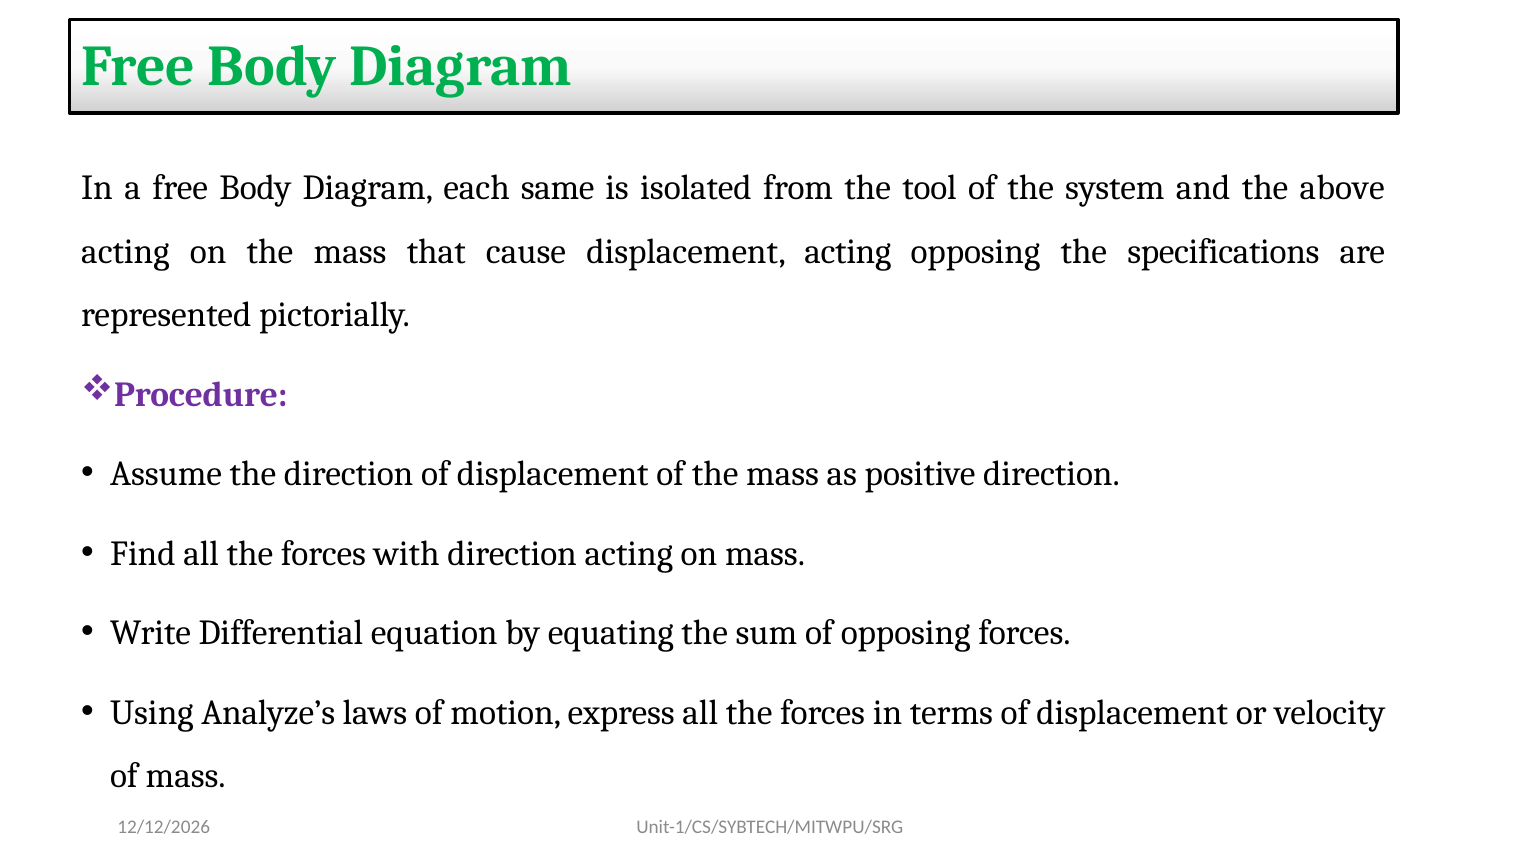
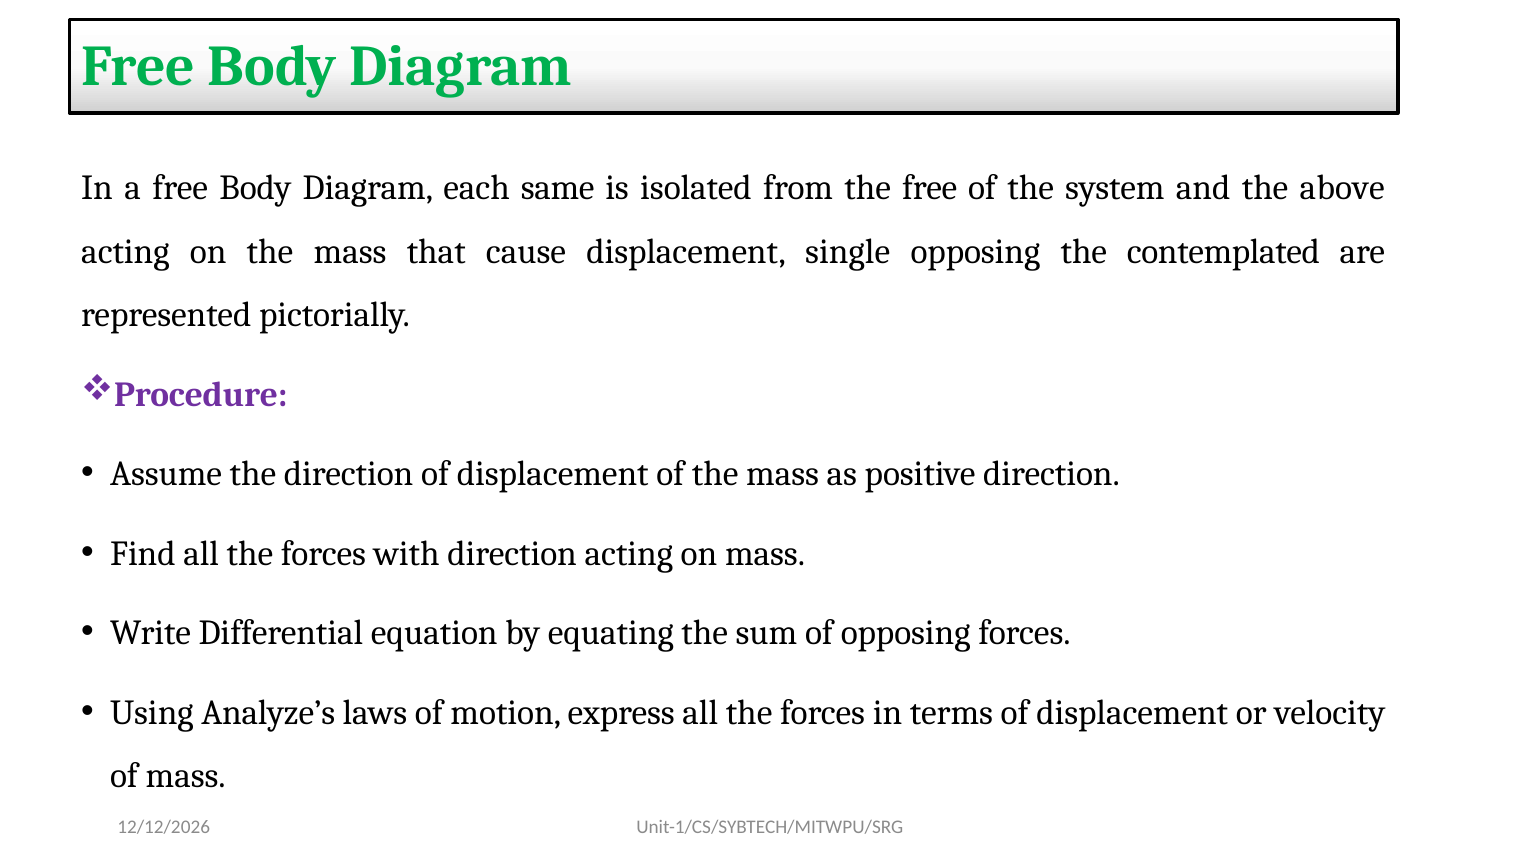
the tool: tool -> free (930, 188)
displacement acting: acting -> single (848, 252)
specifications: specifications -> contemplated (1223, 252)
